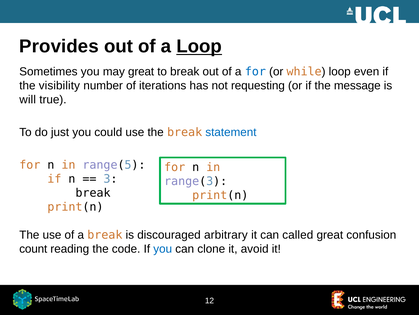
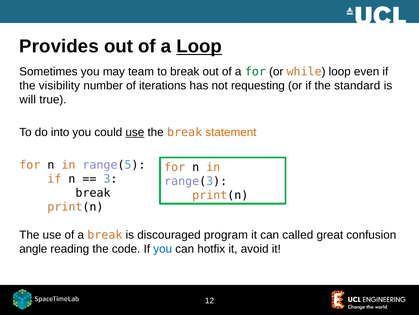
may great: great -> team (141, 71)
for colour: blue -> green (255, 71)
message: message -> standard (357, 85)
just: just -> into (60, 132)
use underline: none -> present (135, 132)
statement colour: blue -> orange (231, 132)
arbitrary: arbitrary -> program (226, 234)
count: count -> angle (33, 248)
clone: clone -> hotfix (211, 248)
